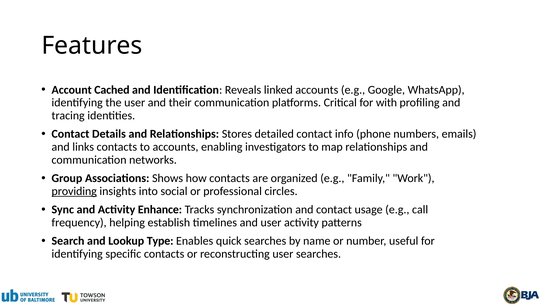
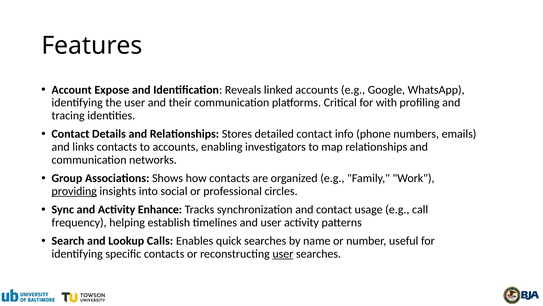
Cached: Cached -> Expose (112, 90)
Type: Type -> Calls (160, 241)
user underline: none -> present (283, 253)
